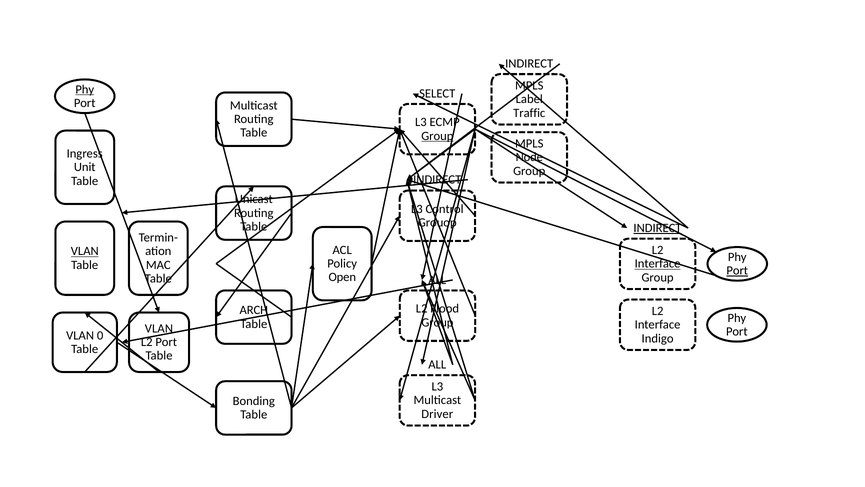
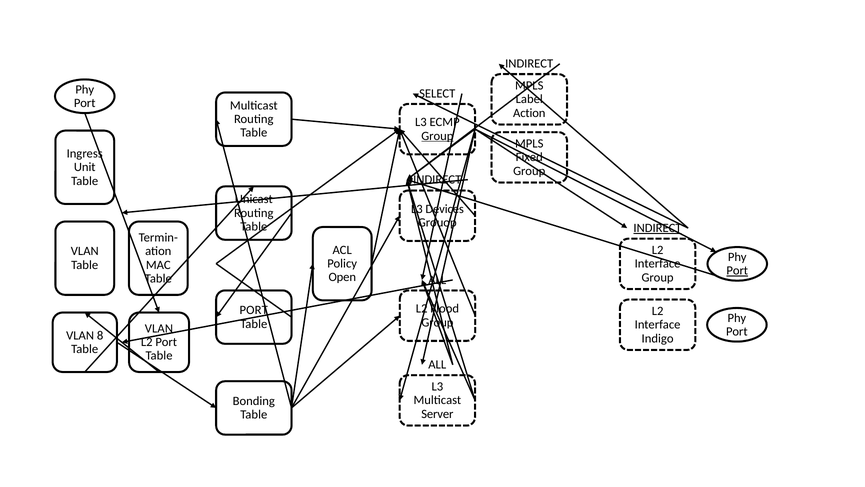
Phy underline: present -> none (85, 89)
Traffic: Traffic -> Action (529, 113)
Node: Node -> Fixed (529, 157)
Control: Control -> Devices (445, 209)
VLAN underline: present -> none (85, 251)
Interface underline: present -> none (658, 264)
ARCH: ARCH -> PORT (254, 310)
0: 0 -> 8 (100, 335)
Driver: Driver -> Server (437, 414)
